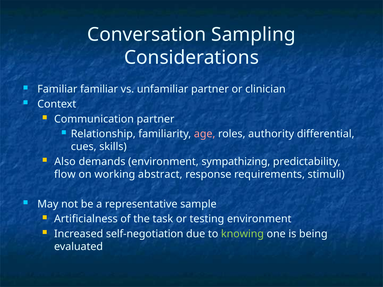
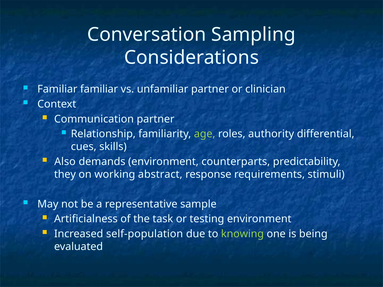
age colour: pink -> light green (205, 134)
sympathizing: sympathizing -> counterparts (236, 162)
flow: flow -> they (65, 174)
self-negotiation: self-negotiation -> self-population (145, 234)
